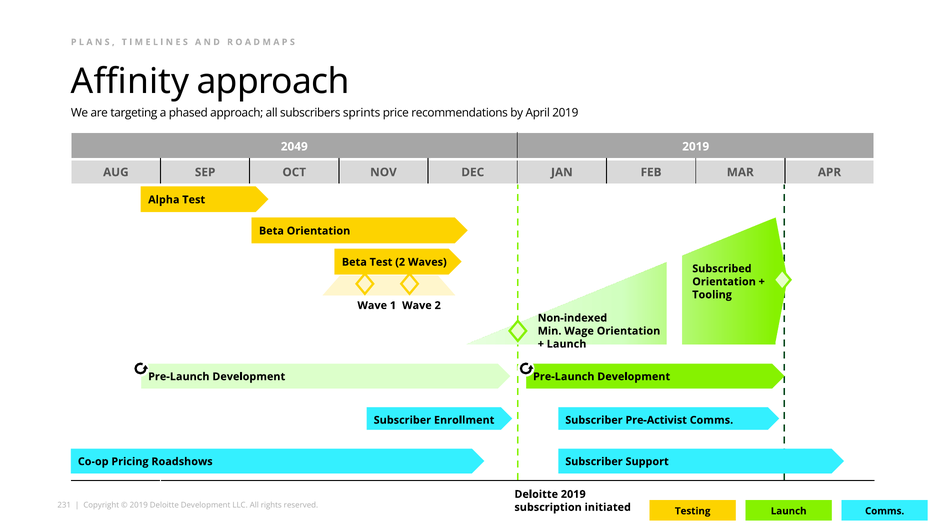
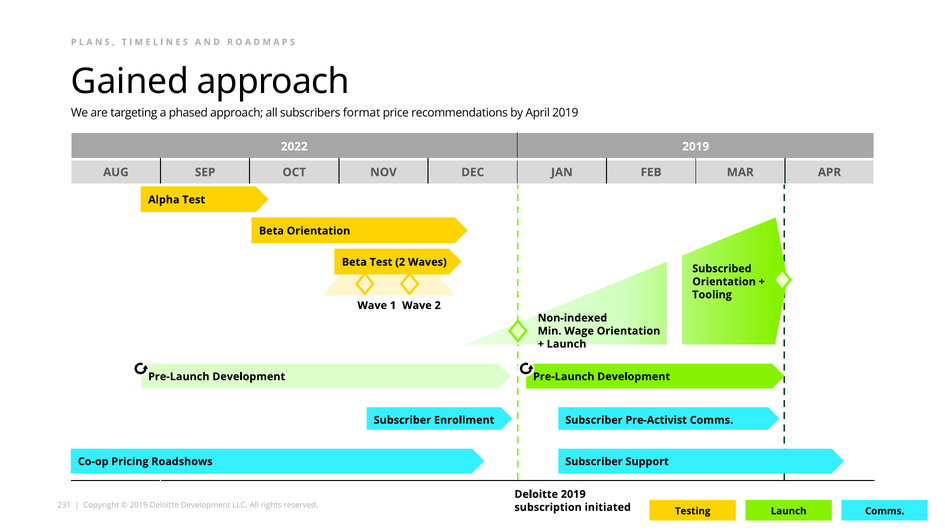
Affinity: Affinity -> Gained (130, 81)
sprints: sprints -> format (362, 113)
2049: 2049 -> 2022 (294, 146)
